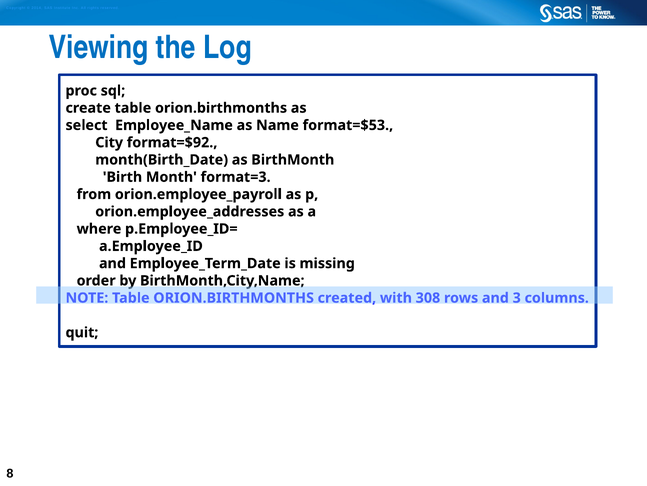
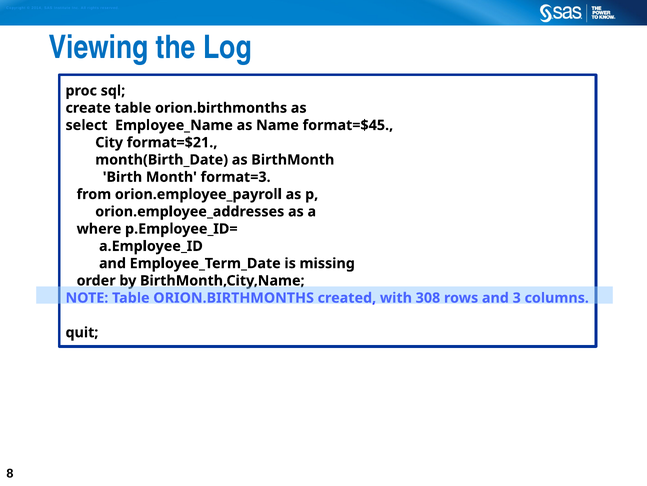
format=$53: format=$53 -> format=$45 (348, 125)
format=$92: format=$92 -> format=$21 (172, 142)
